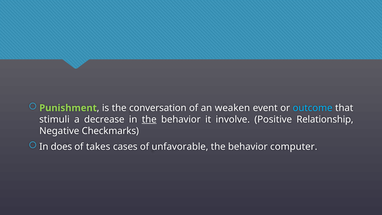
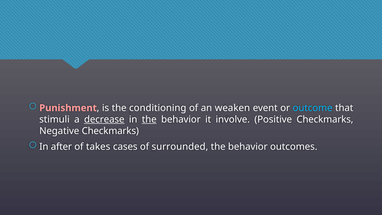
Punishment colour: light green -> pink (68, 108)
conversation: conversation -> conditioning (158, 108)
decrease underline: none -> present (104, 119)
Positive Relationship: Relationship -> Checkmarks (325, 119)
does: does -> after (61, 147)
unfavorable: unfavorable -> surrounded (180, 147)
computer: computer -> outcomes (294, 147)
